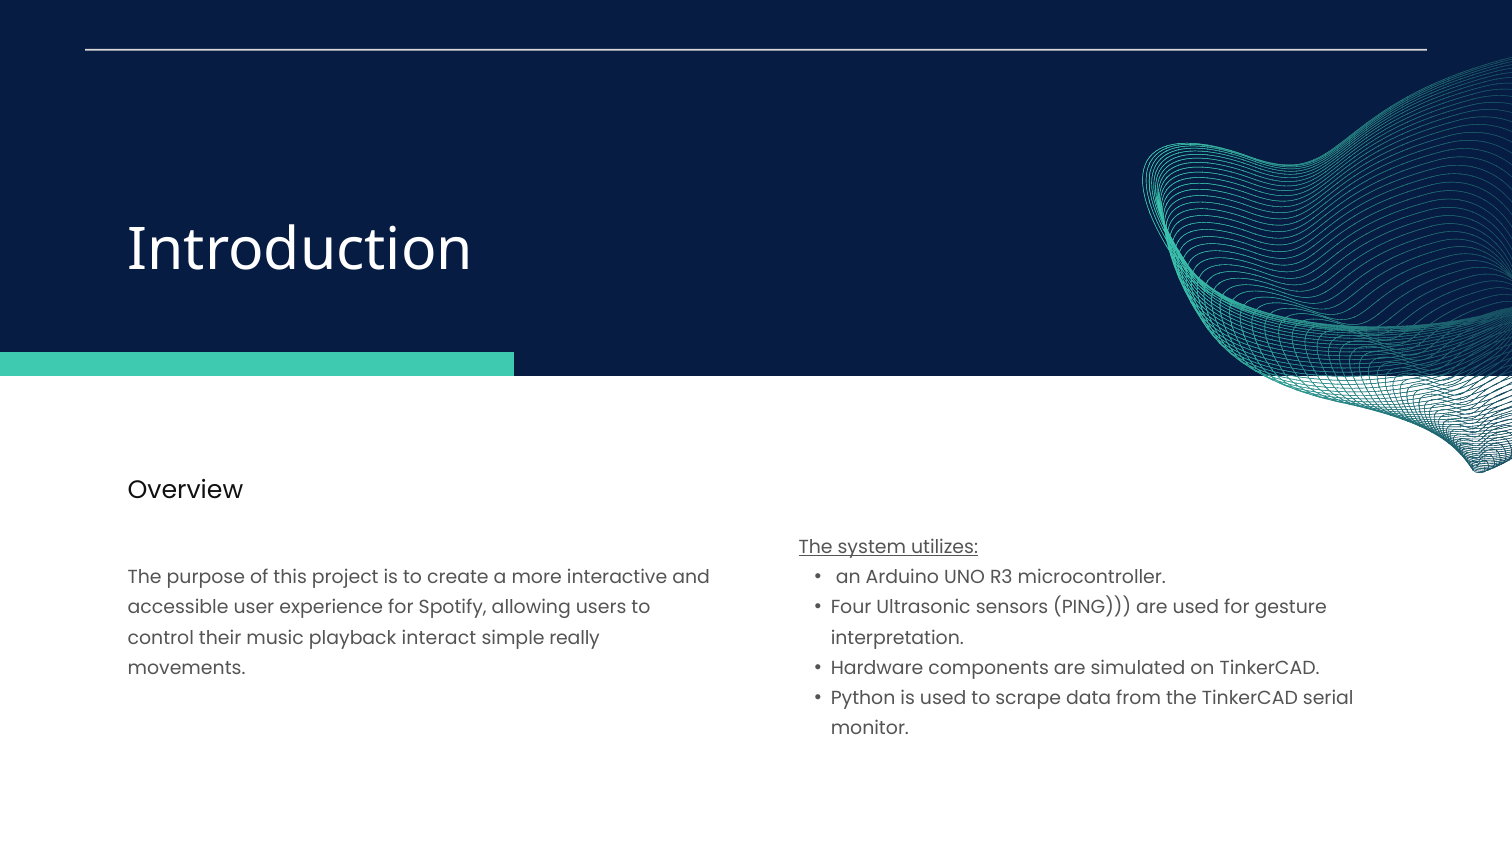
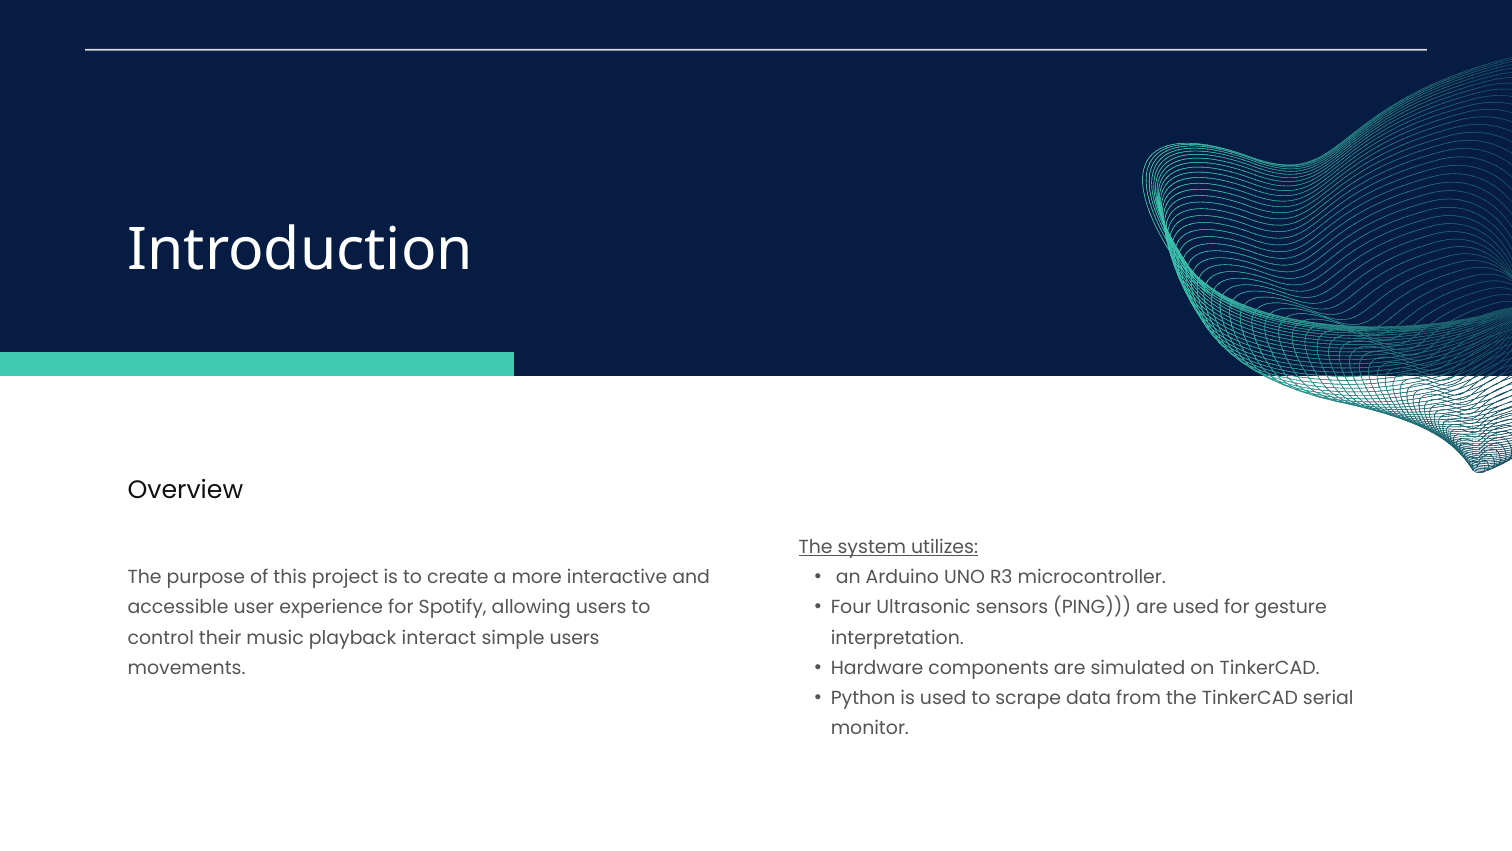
simple really: really -> users (575, 637)
